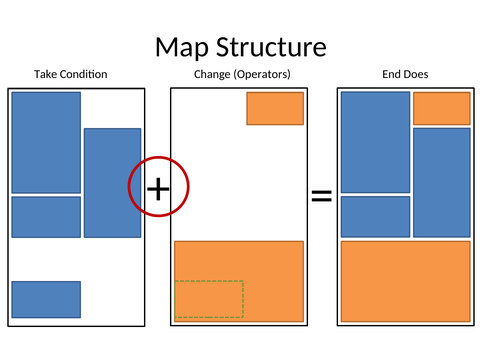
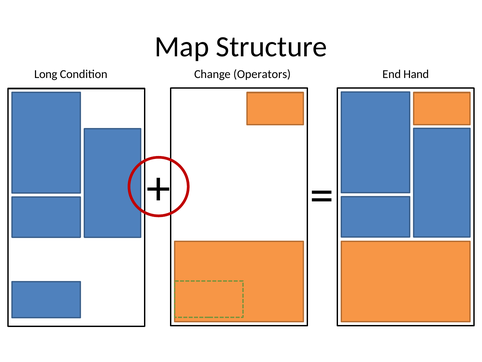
Take: Take -> Long (46, 74)
Does: Does -> Hand (416, 74)
